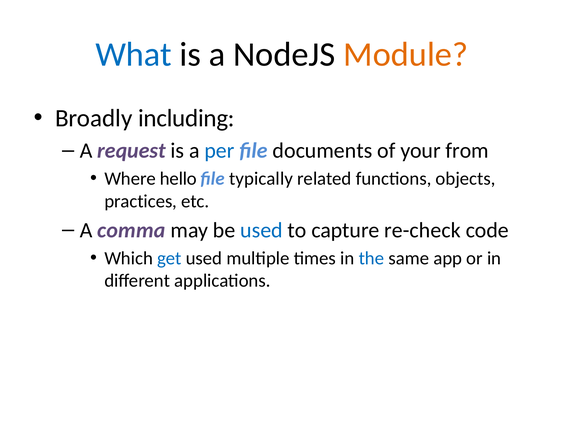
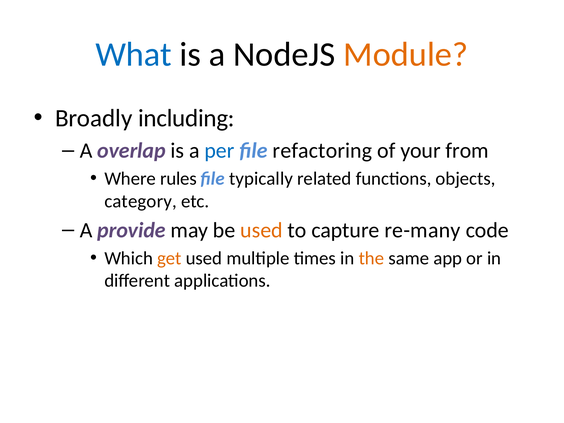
request: request -> overlap (131, 151)
documents: documents -> refactoring (322, 151)
hello: hello -> rules (178, 179)
practices: practices -> category (141, 201)
comma: comma -> provide (131, 230)
used colour: blue -> orange (262, 230)
re-check: re-check -> re-many (422, 230)
get colour: blue -> orange (169, 258)
the colour: blue -> orange (371, 258)
